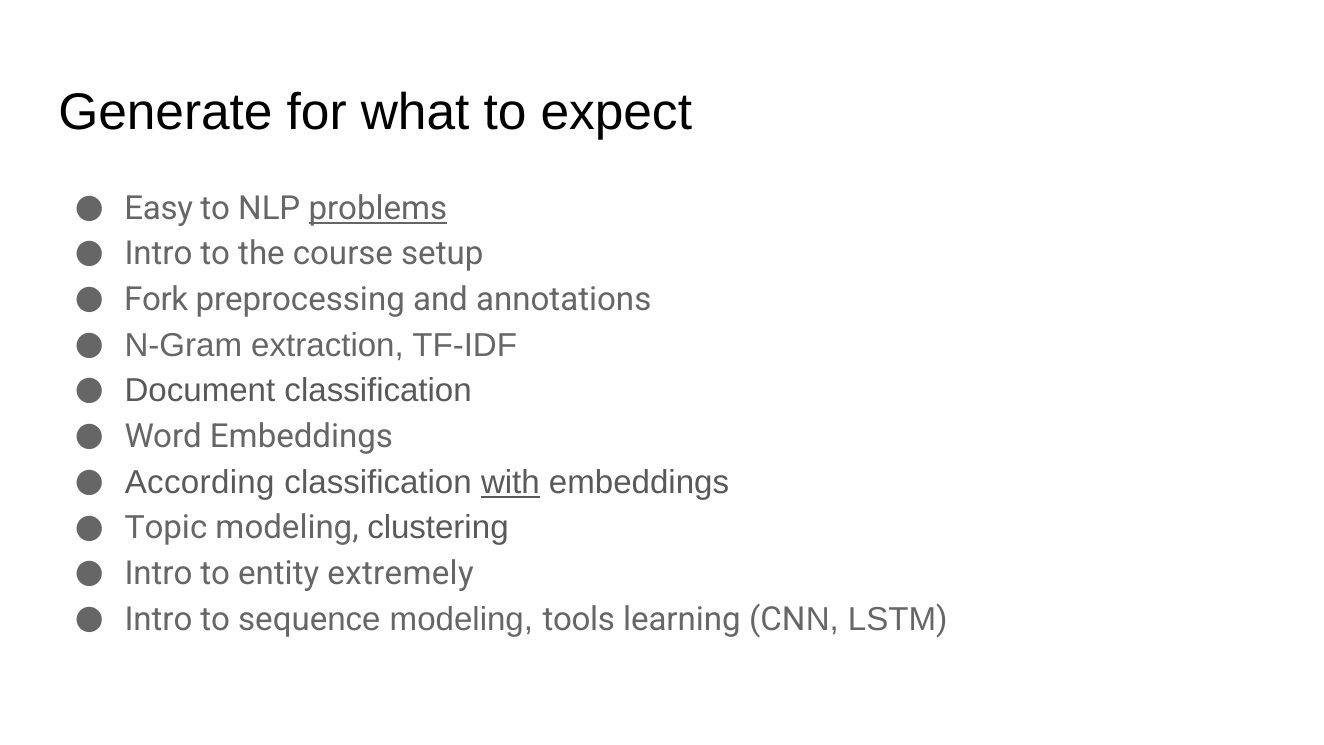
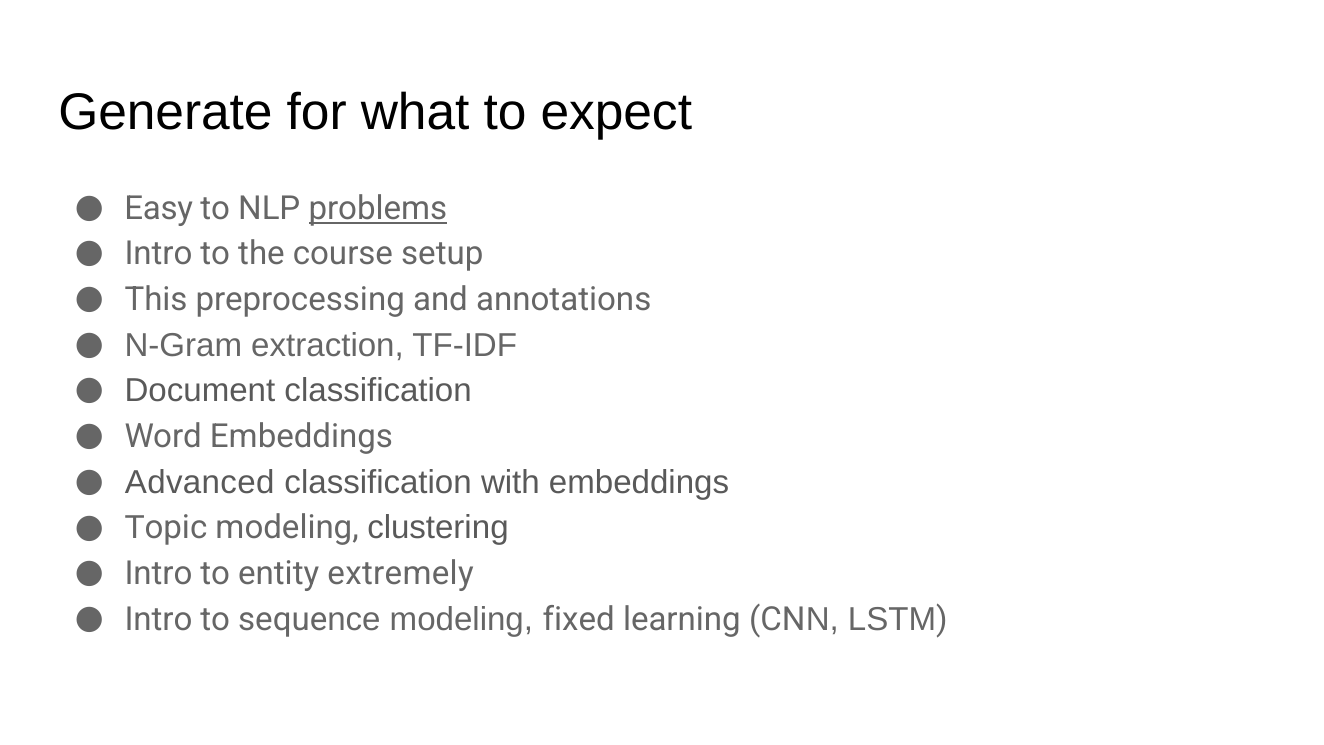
Fork: Fork -> This (156, 300)
According: According -> Advanced (200, 482)
with underline: present -> none (510, 482)
tools: tools -> fixed (579, 619)
